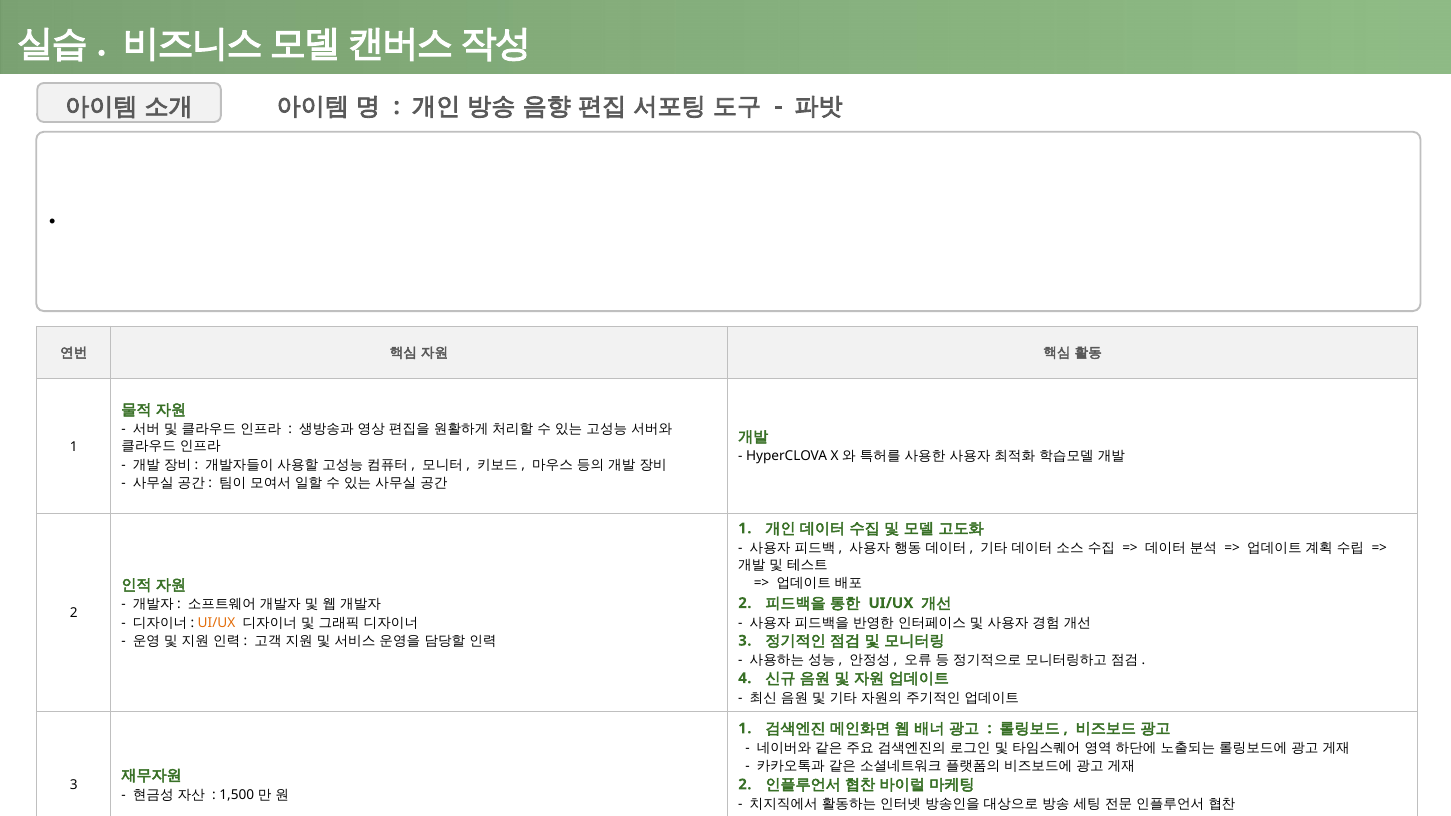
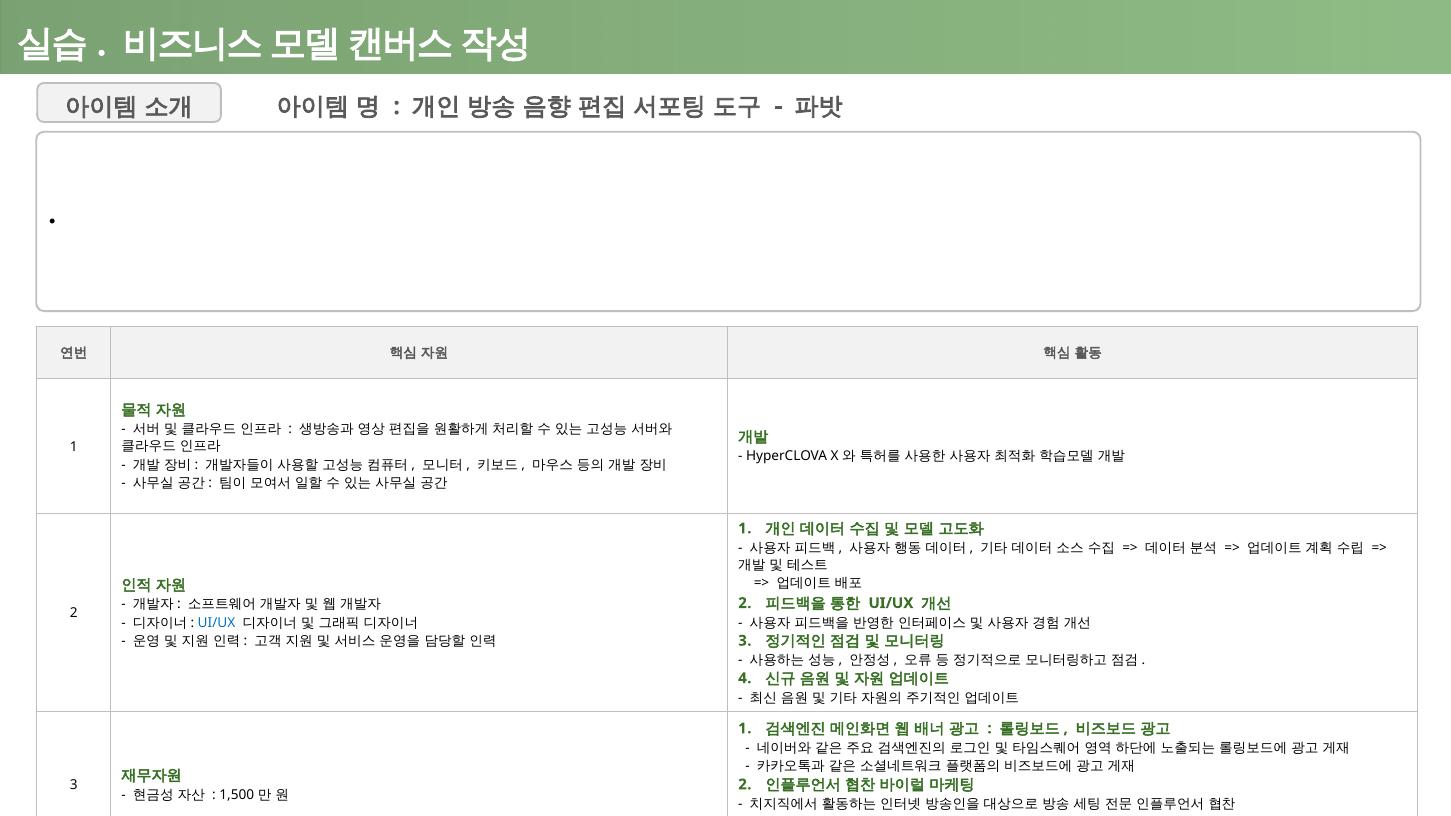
UI/UX colour: orange -> blue (217, 623)
